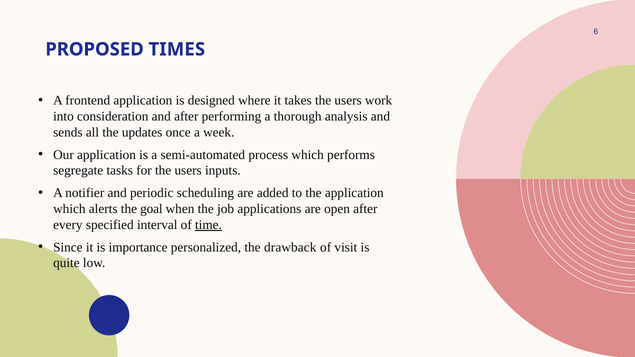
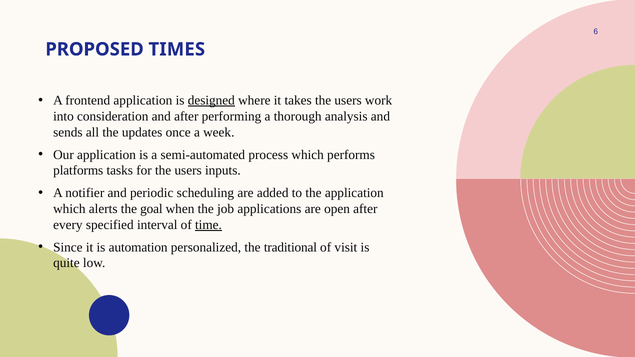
designed underline: none -> present (211, 100)
segregate: segregate -> platforms (78, 171)
importance: importance -> automation (138, 247)
drawback: drawback -> traditional (290, 247)
